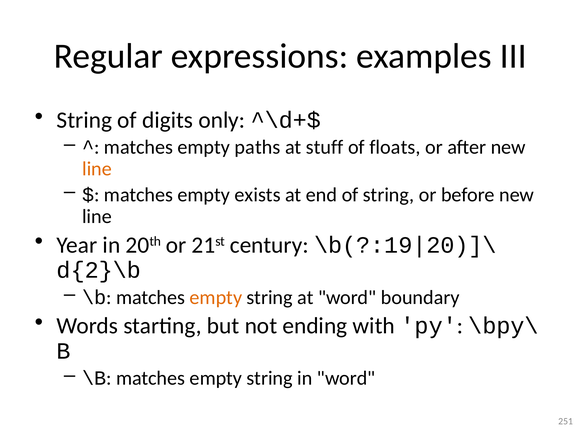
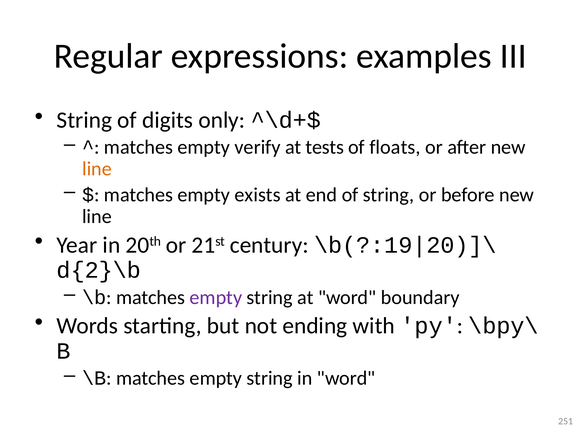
paths: paths -> verify (258, 147)
stuff: stuff -> tests (325, 147)
empty colour: orange -> purple (216, 298)
